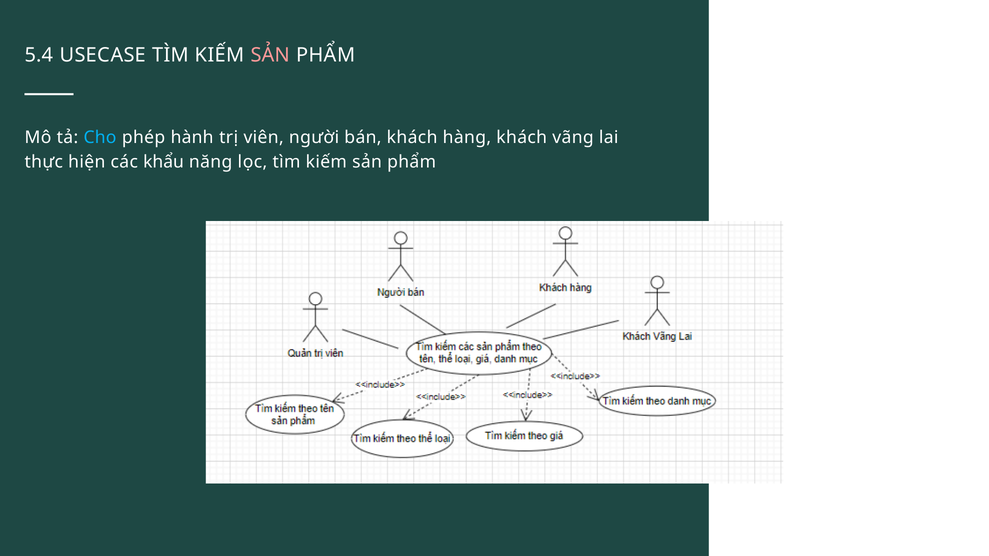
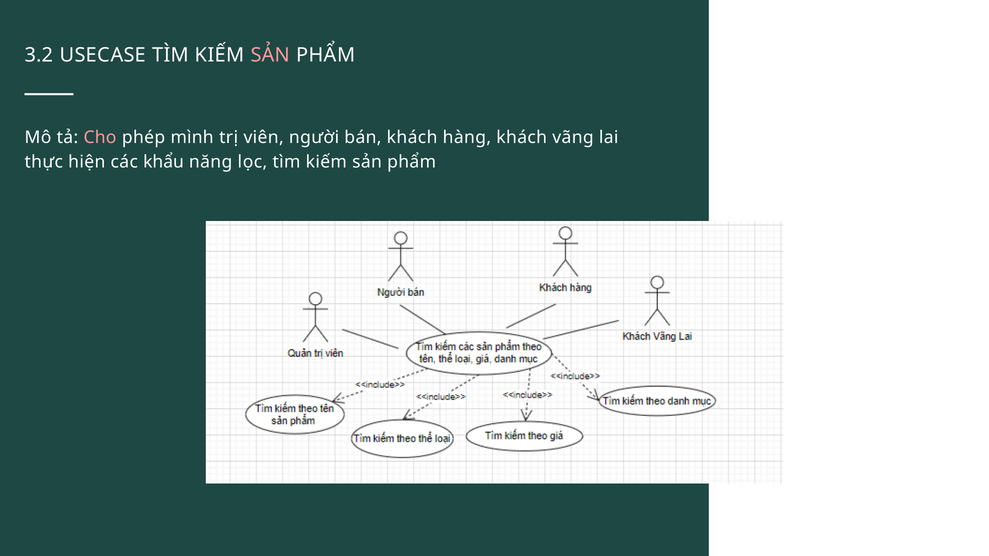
5.4: 5.4 -> 3.2 (39, 55)
Cho colour: light blue -> pink (100, 138)
hành: hành -> mình (192, 138)
